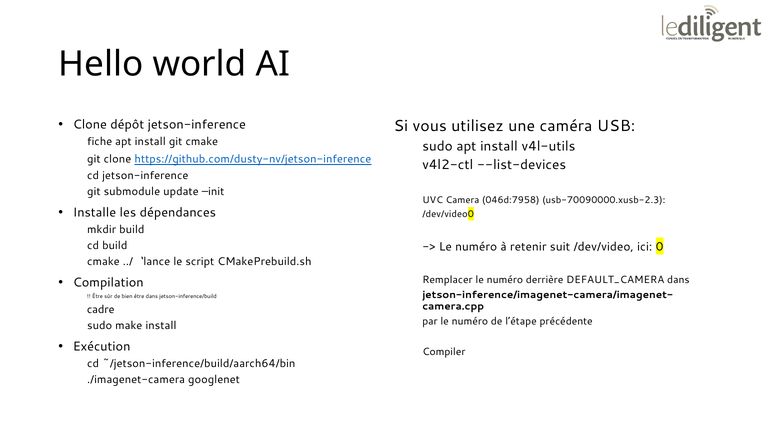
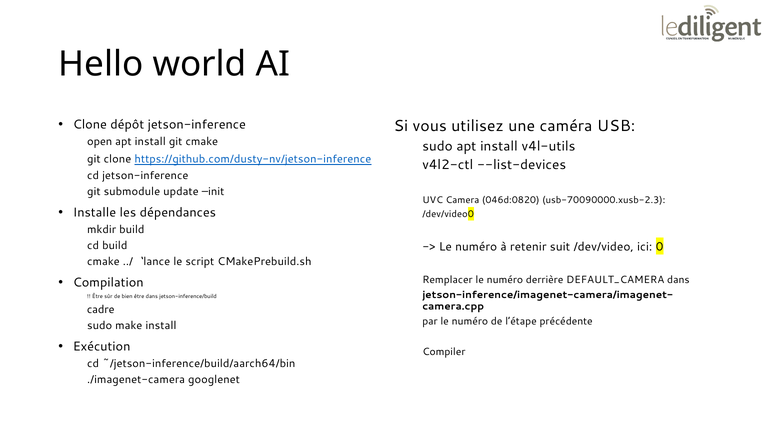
fiche: fiche -> open (100, 141)
046d:7958: 046d:7958 -> 046d:0820 (511, 200)
